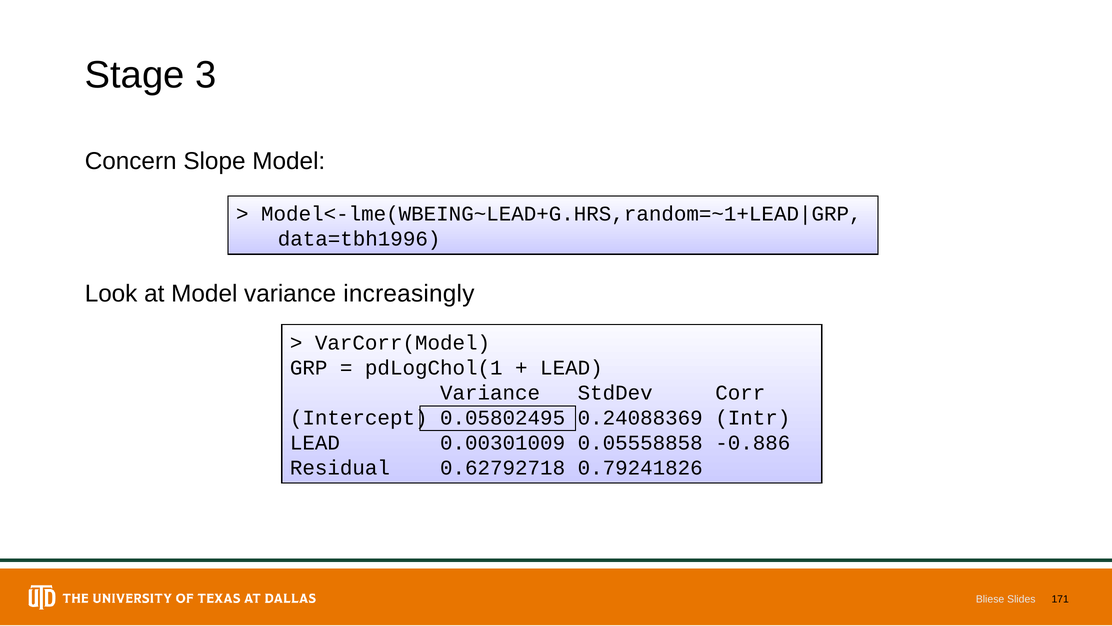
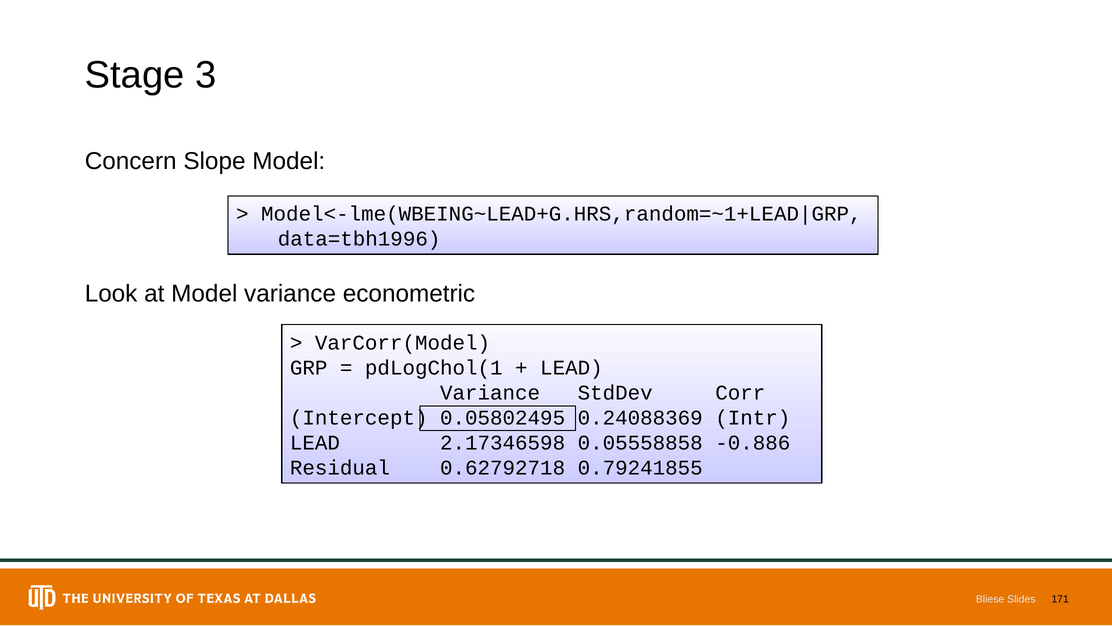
increasingly: increasingly -> econometric (409, 294)
0.00301009: 0.00301009 -> 2.17346598 (503, 443)
0.79241826: 0.79241826 -> 0.79241855 (640, 468)
